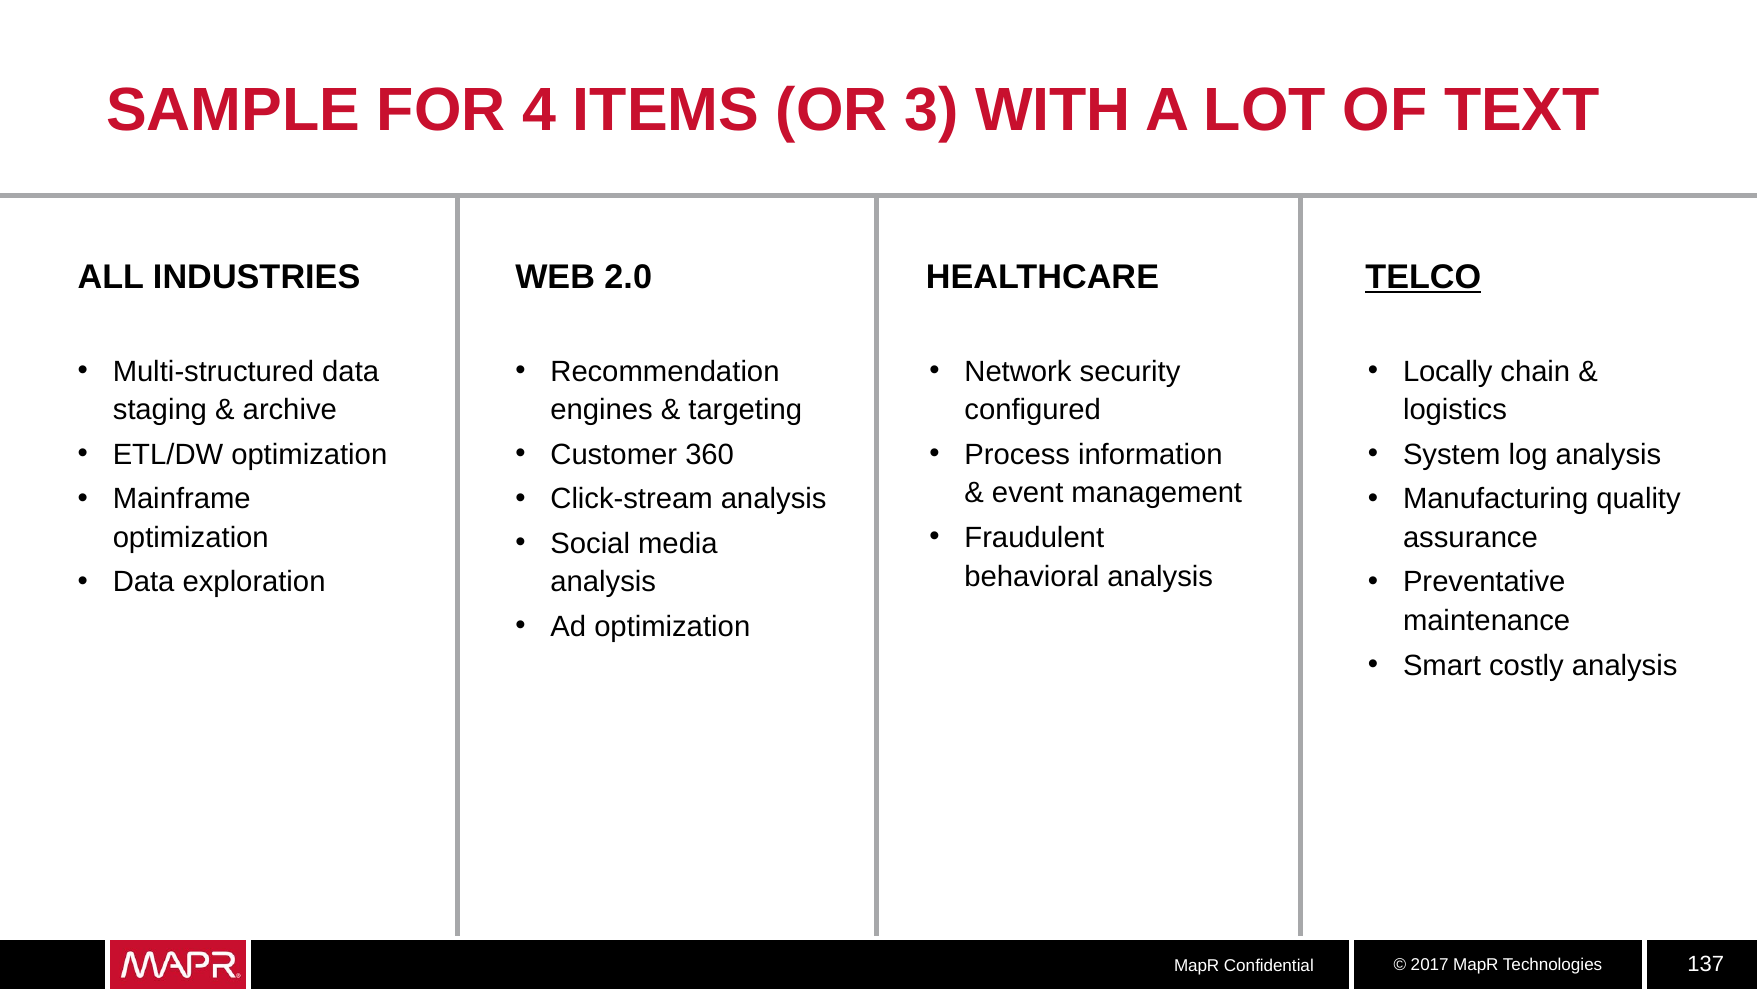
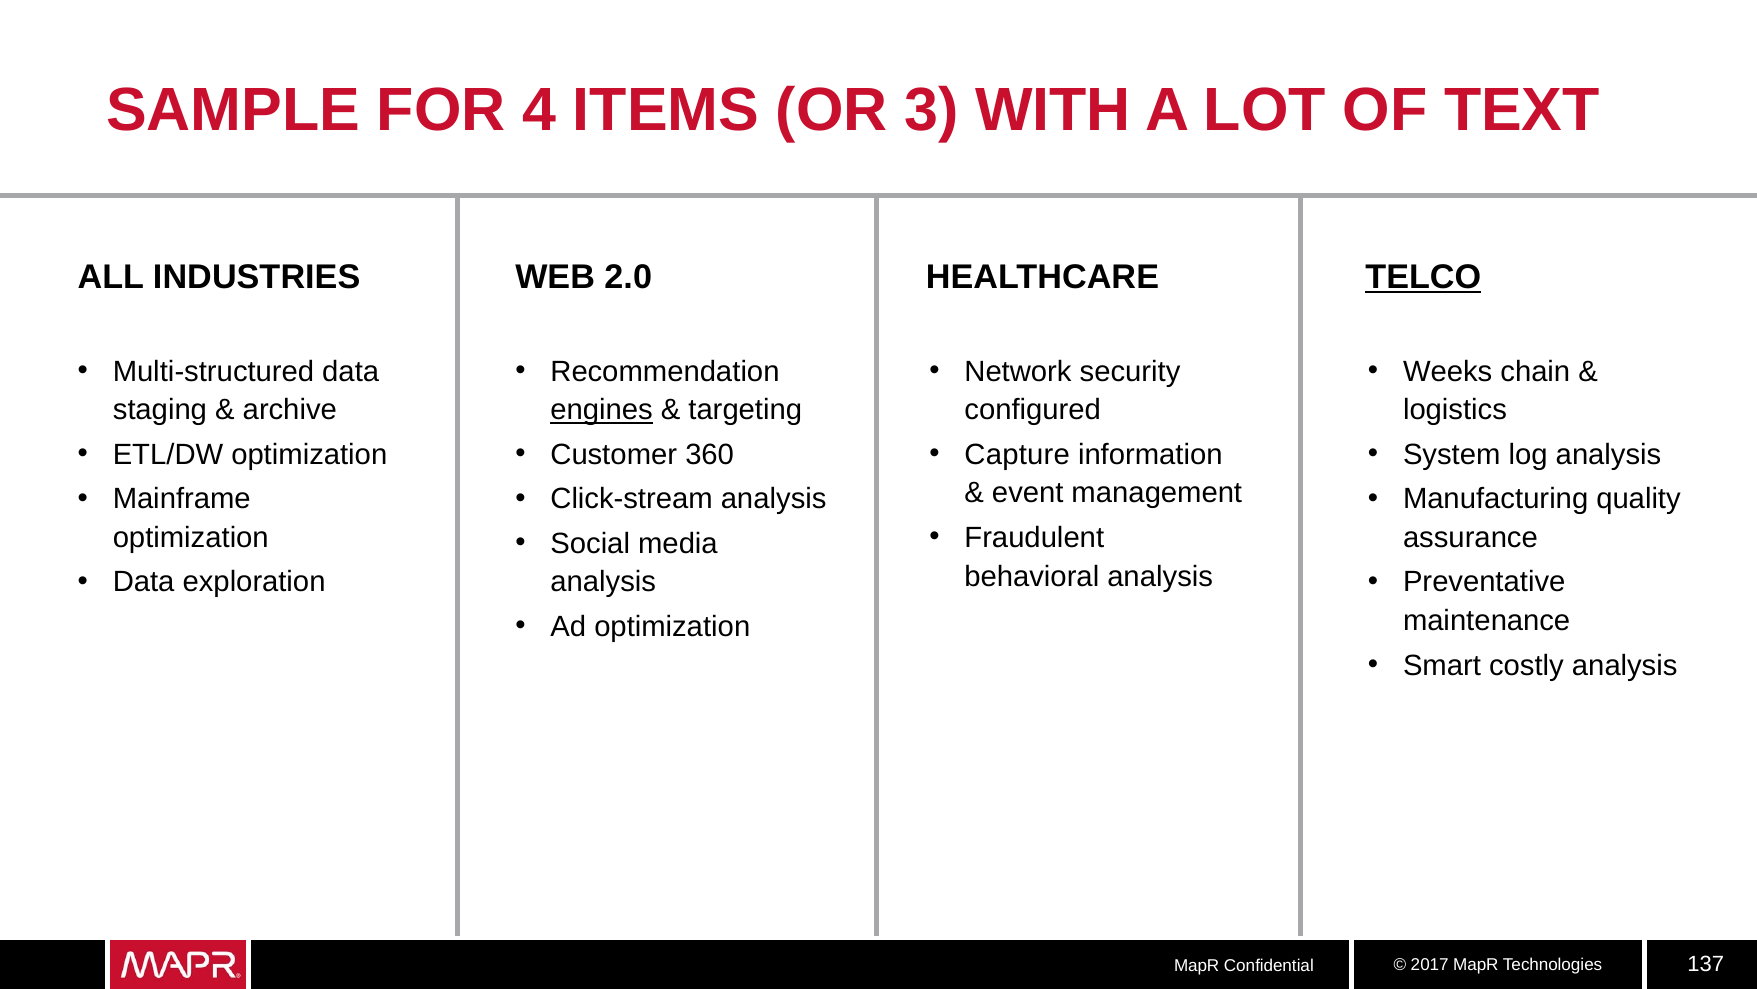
Locally: Locally -> Weeks (1448, 371)
engines underline: none -> present (602, 410)
Process: Process -> Capture (1017, 454)
